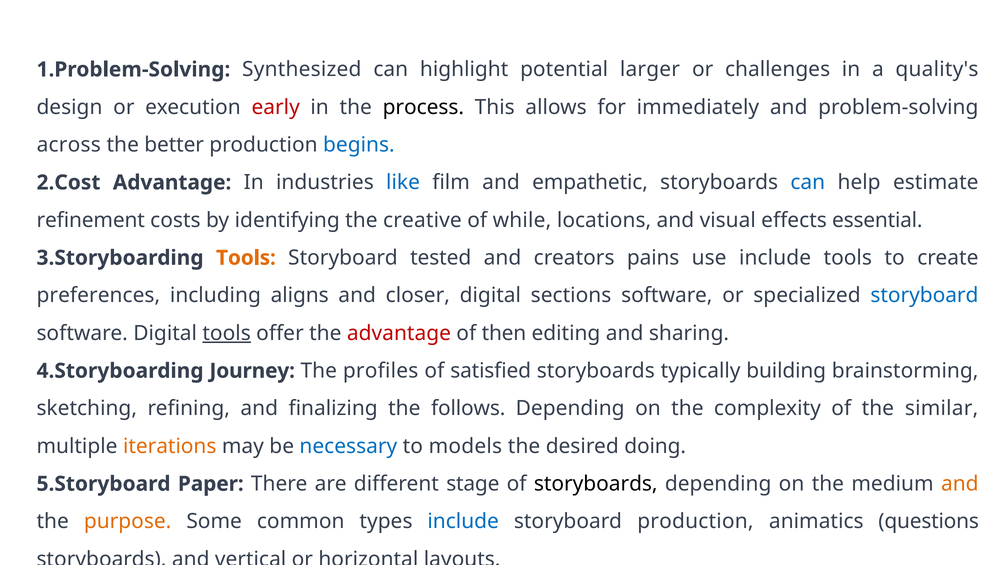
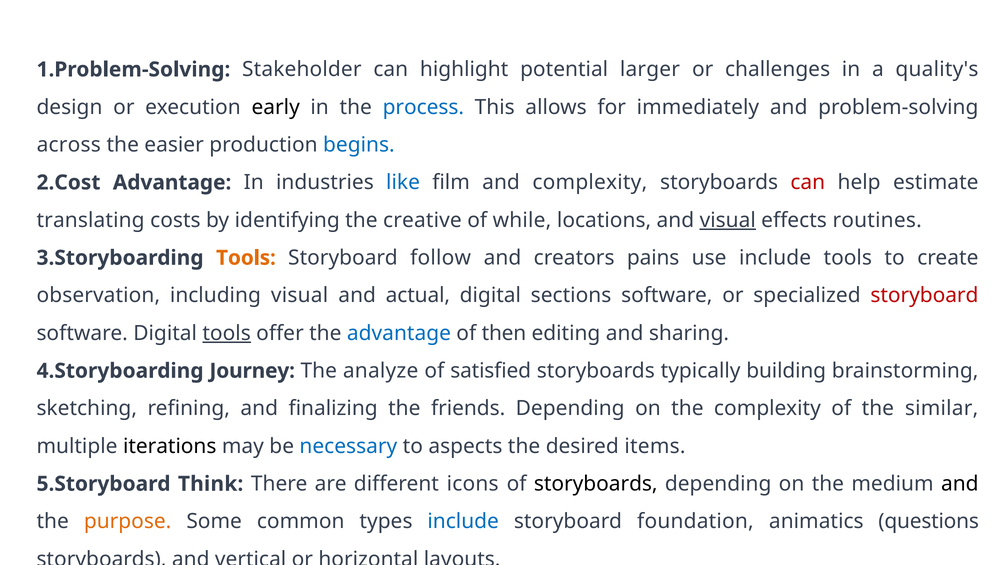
Synthesized: Synthesized -> Stakeholder (302, 69)
early colour: red -> black (276, 107)
process colour: black -> blue (423, 107)
better: better -> easier (174, 145)
and empathetic: empathetic -> complexity (590, 182)
can colour: blue -> red (808, 182)
refinement: refinement -> translating (91, 220)
visual underline: none -> present (728, 220)
essential: essential -> routines (877, 220)
tested: tested -> follow (441, 258)
preferences: preferences -> observation (98, 295)
including aligns: aligns -> visual (300, 295)
closer: closer -> actual (418, 295)
storyboard colour: blue -> red (924, 295)
advantage colour: red -> blue (399, 333)
profiles: profiles -> analyze (381, 371)
follows: follows -> friends (468, 408)
iterations colour: orange -> black (170, 446)
models: models -> aspects (465, 446)
doing: doing -> items (655, 446)
Paper: Paper -> Think (211, 484)
stage: stage -> icons (473, 484)
and colour: orange -> black (960, 484)
storyboard production: production -> foundation (695, 521)
